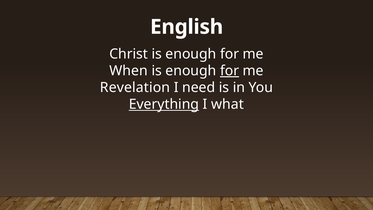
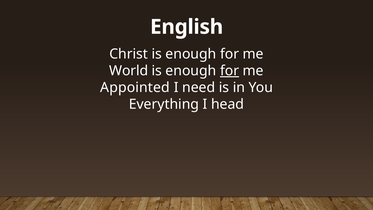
When: When -> World (129, 71)
Revelation: Revelation -> Appointed (135, 87)
Everything underline: present -> none (164, 104)
what: what -> head (228, 104)
